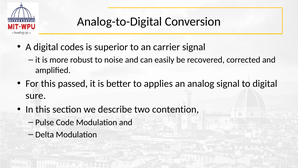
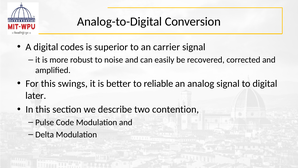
passed: passed -> swings (73, 83)
applies: applies -> reliable (158, 83)
sure: sure -> later (36, 95)
